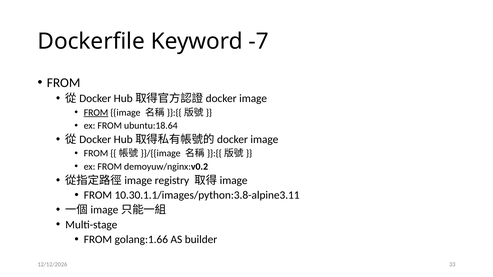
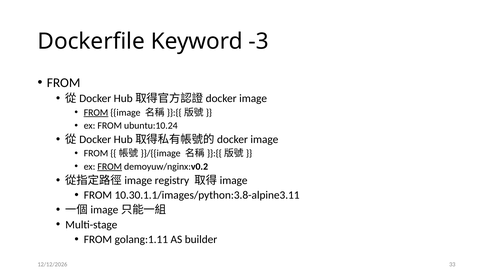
-7: -7 -> -3 (259, 41)
ubuntu:18.64: ubuntu:18.64 -> ubuntu:10.24 (151, 126)
FROM underline: none -> present (110, 167)
golang:1.66: golang:1.66 -> golang:1.11 (141, 240)
